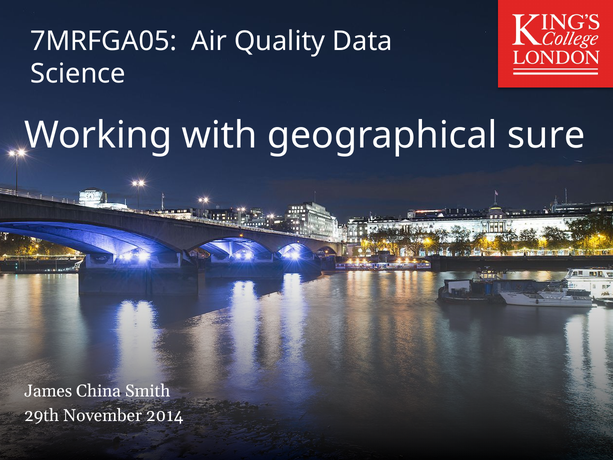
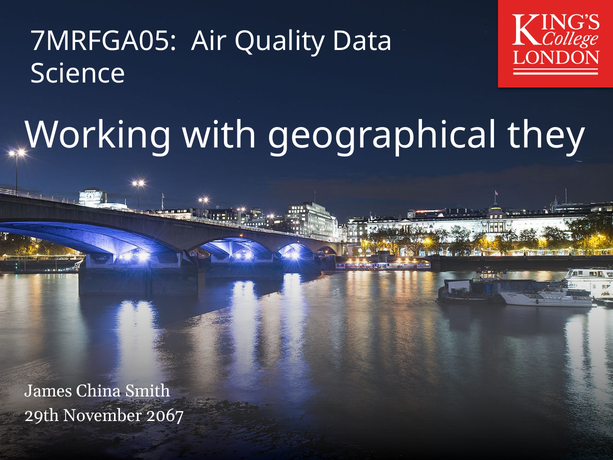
sure: sure -> they (546, 135)
2014: 2014 -> 2067 (165, 415)
